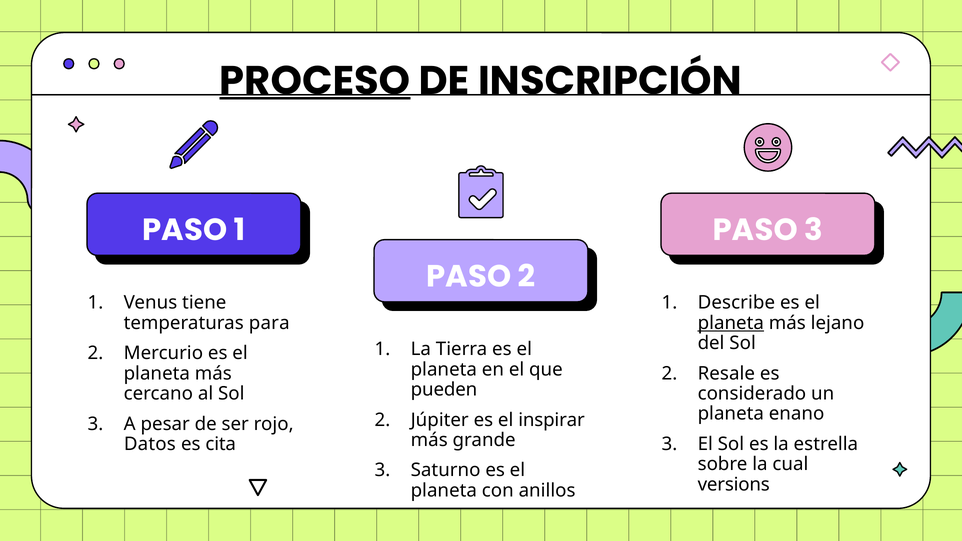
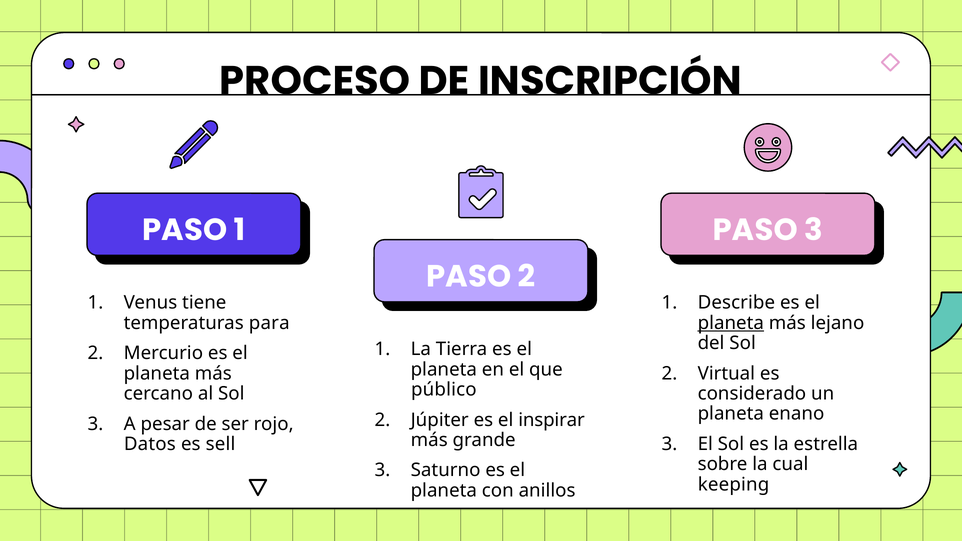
PROCESO underline: present -> none (315, 81)
Resale: Resale -> Virtual (726, 373)
pueden: pueden -> público (444, 390)
cita: cita -> sell (221, 444)
versions: versions -> keeping (734, 485)
